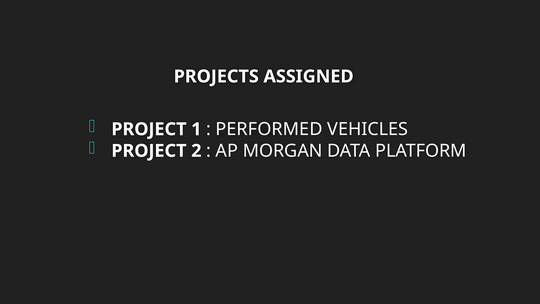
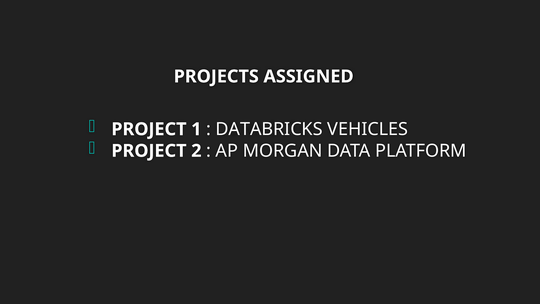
PERFORMED: PERFORMED -> DATABRICKS (269, 129)
